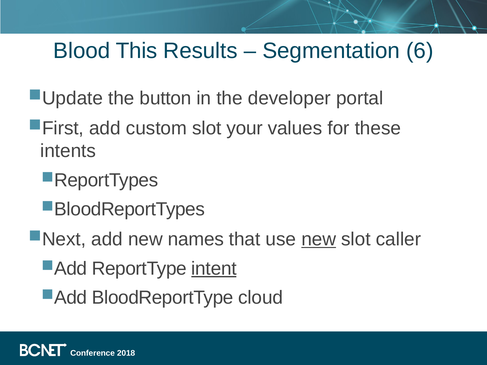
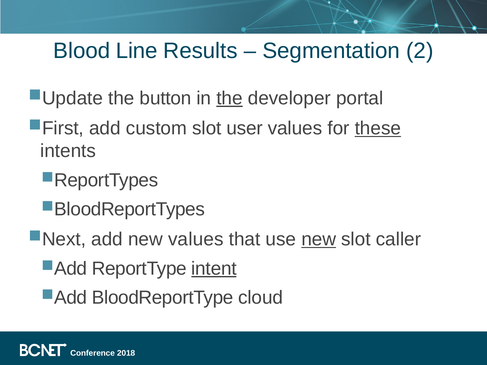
This: This -> Line (137, 51)
6: 6 -> 2 (420, 51)
the underline: none -> present (229, 98)
your: your -> user (245, 128)
these underline: none -> present (378, 128)
new names: names -> values (196, 239)
